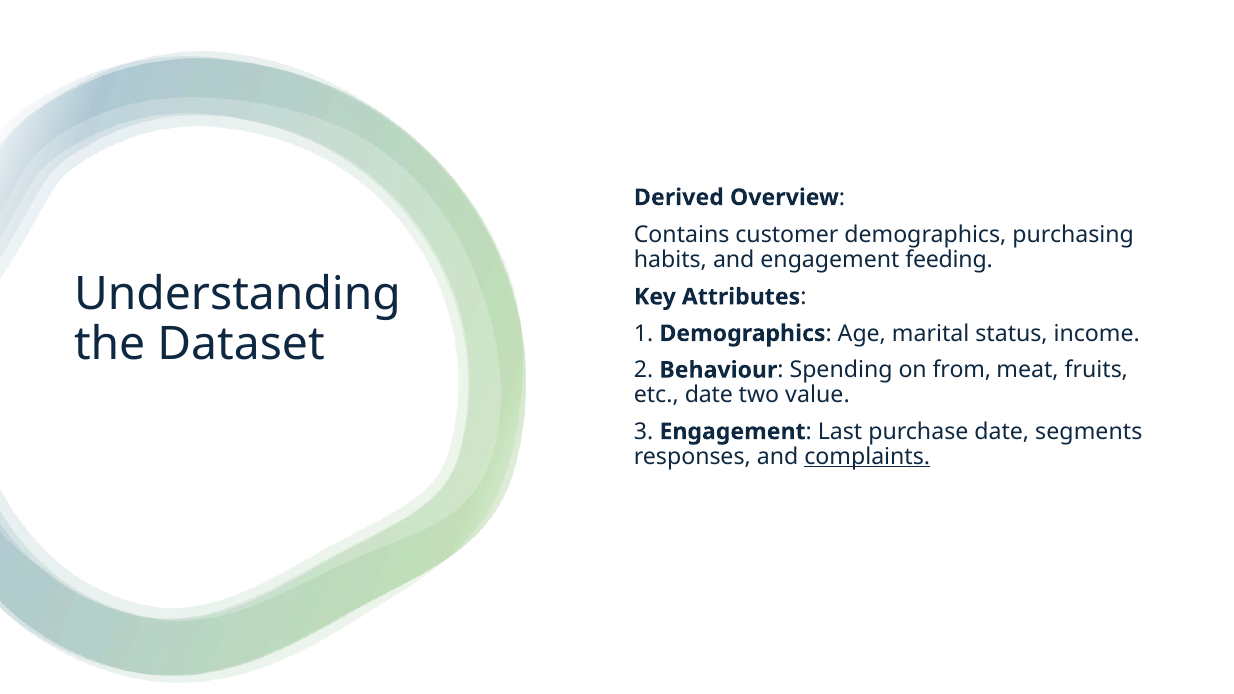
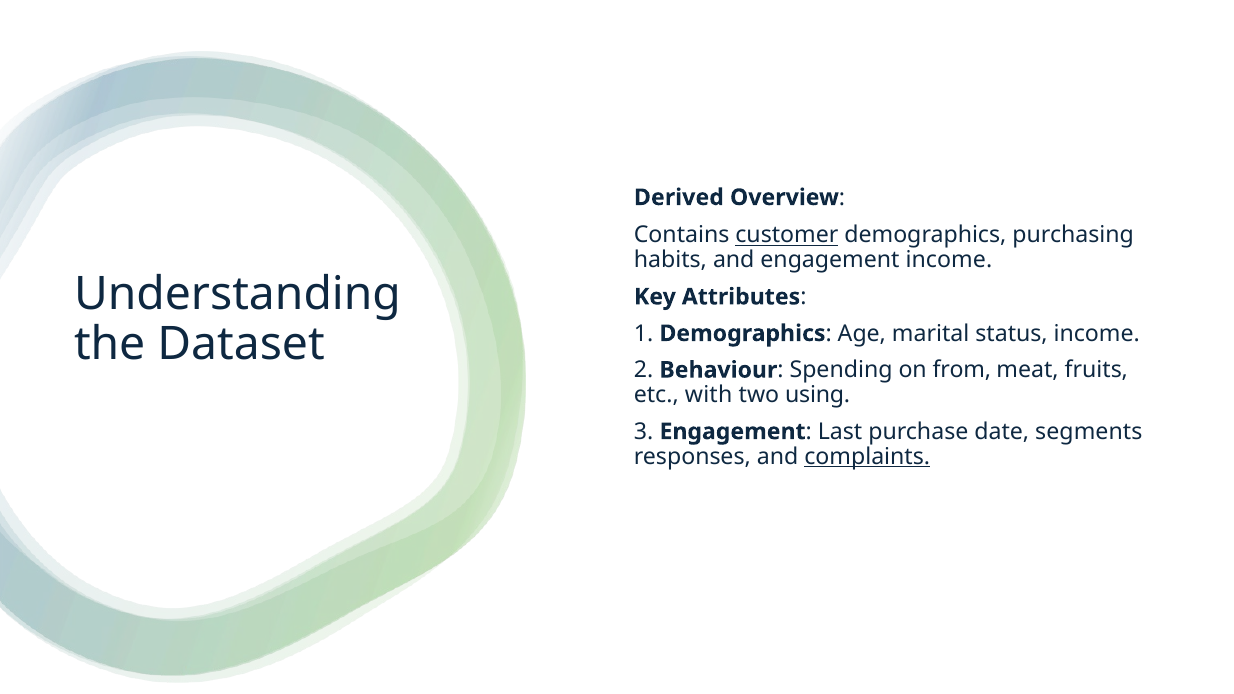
customer underline: none -> present (787, 235)
engagement feeding: feeding -> income (949, 260)
etc date: date -> with (709, 395)
value: value -> using (818, 395)
